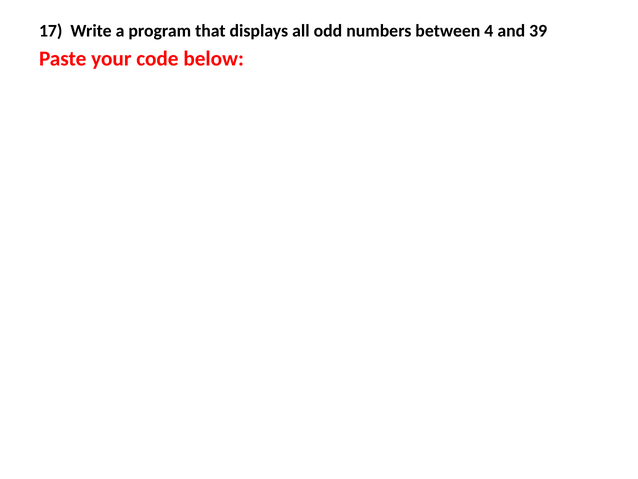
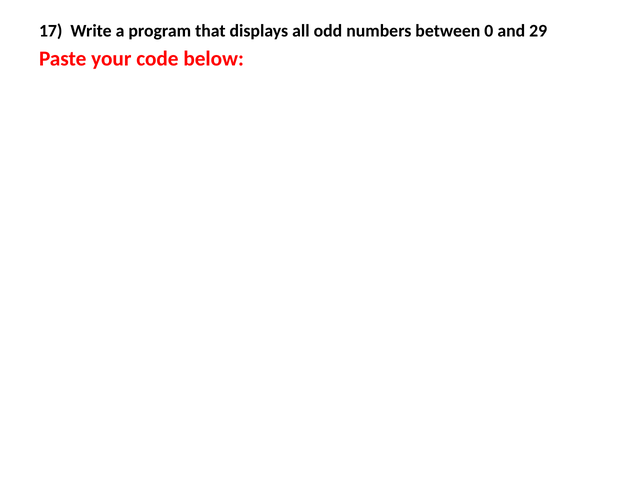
4: 4 -> 0 (489, 31)
39: 39 -> 29 (538, 31)
